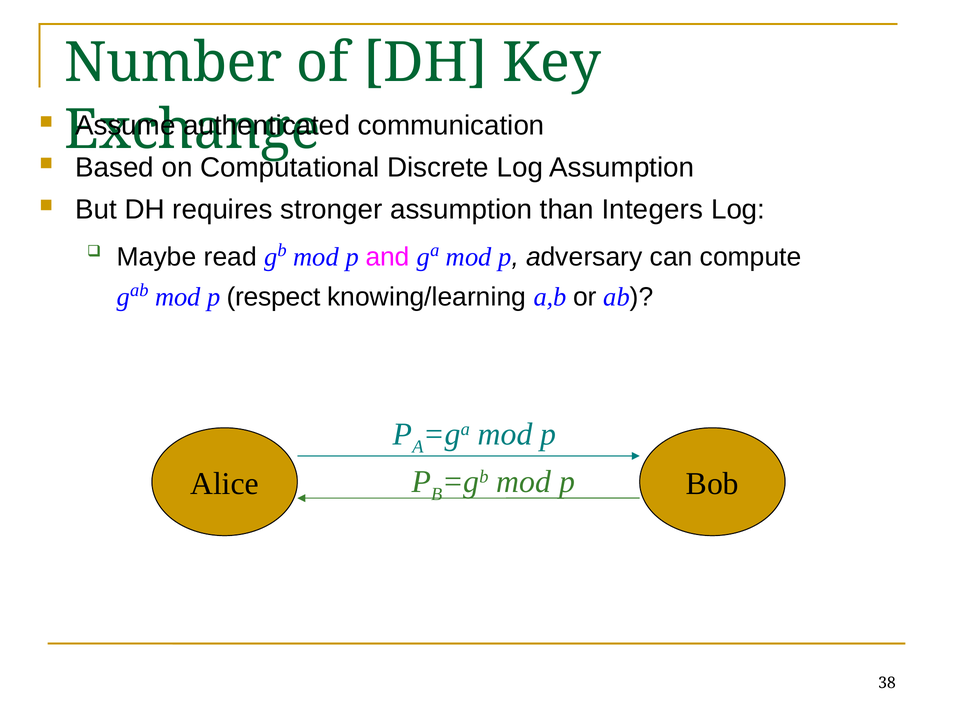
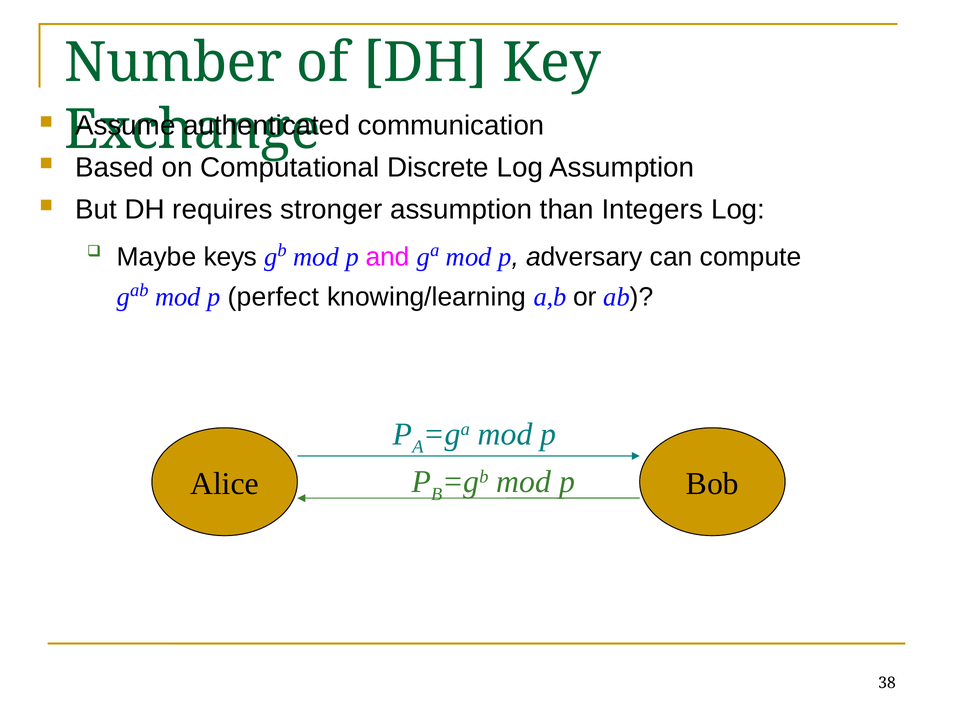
read: read -> keys (230, 257)
respect: respect -> perfect (273, 297)
